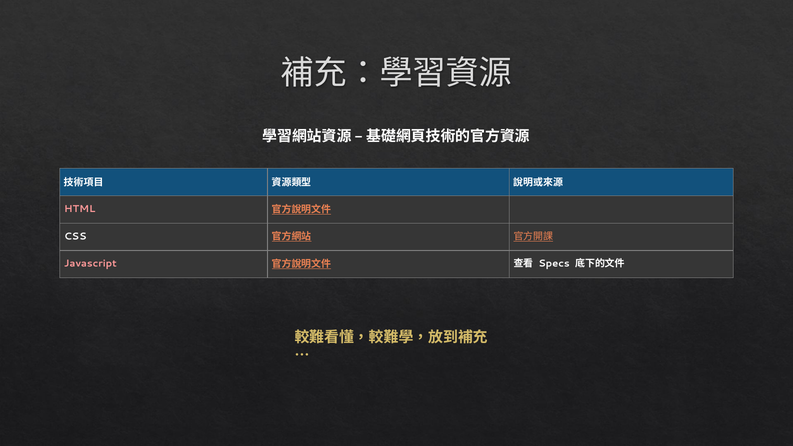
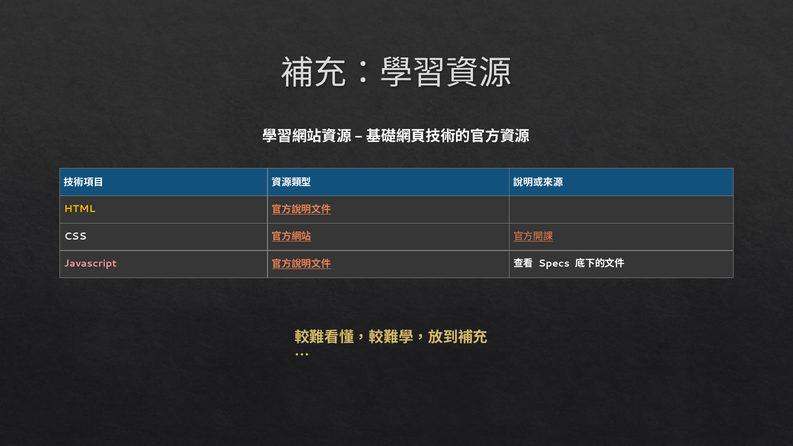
HTML colour: pink -> yellow (80, 209)
